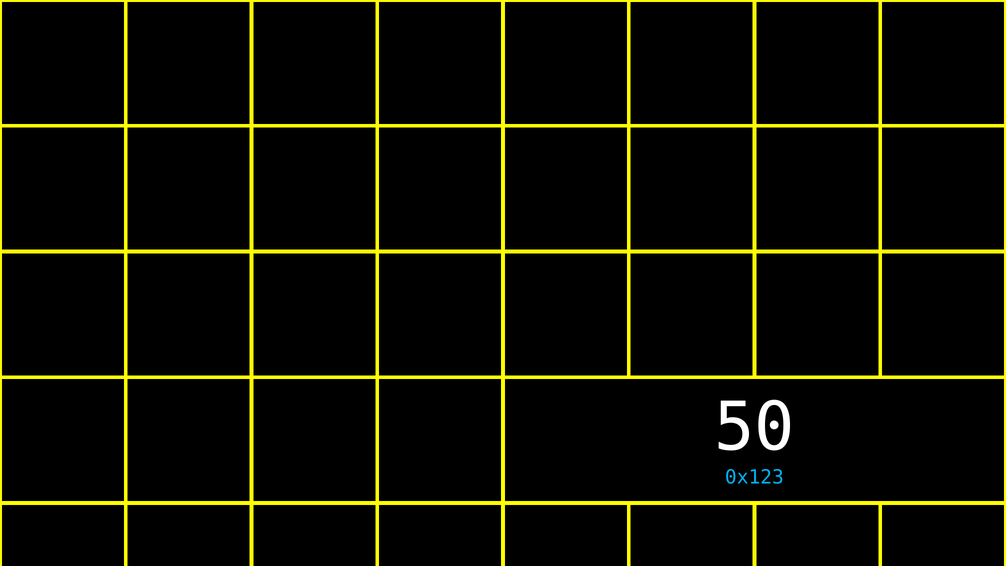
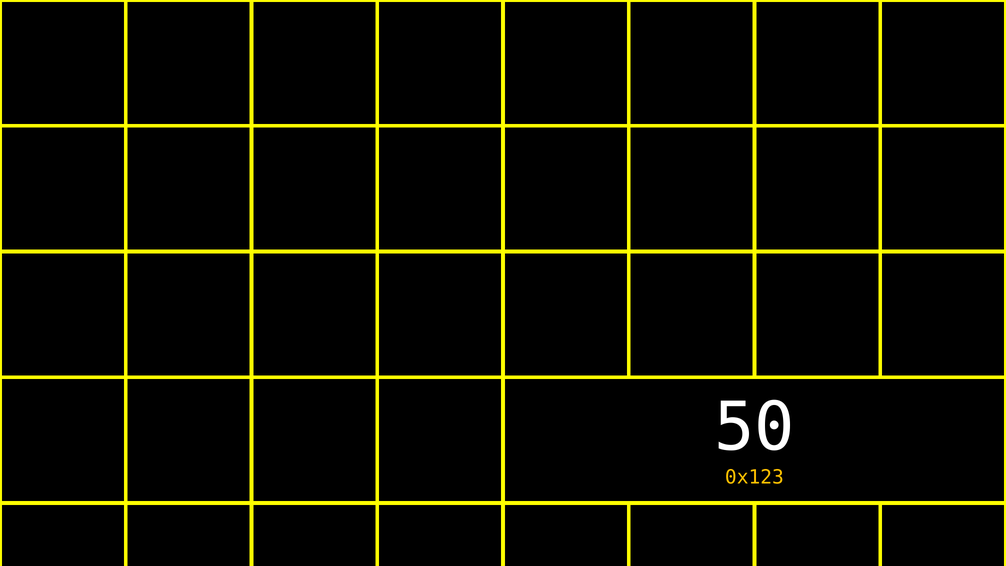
0x123 colour: light blue -> yellow (754, 477)
